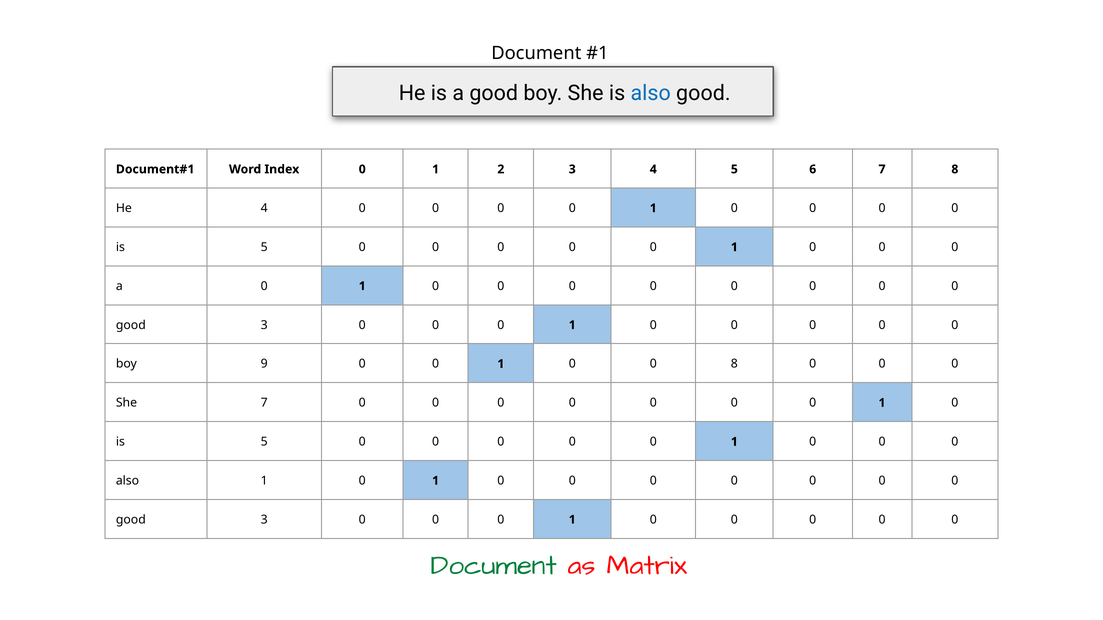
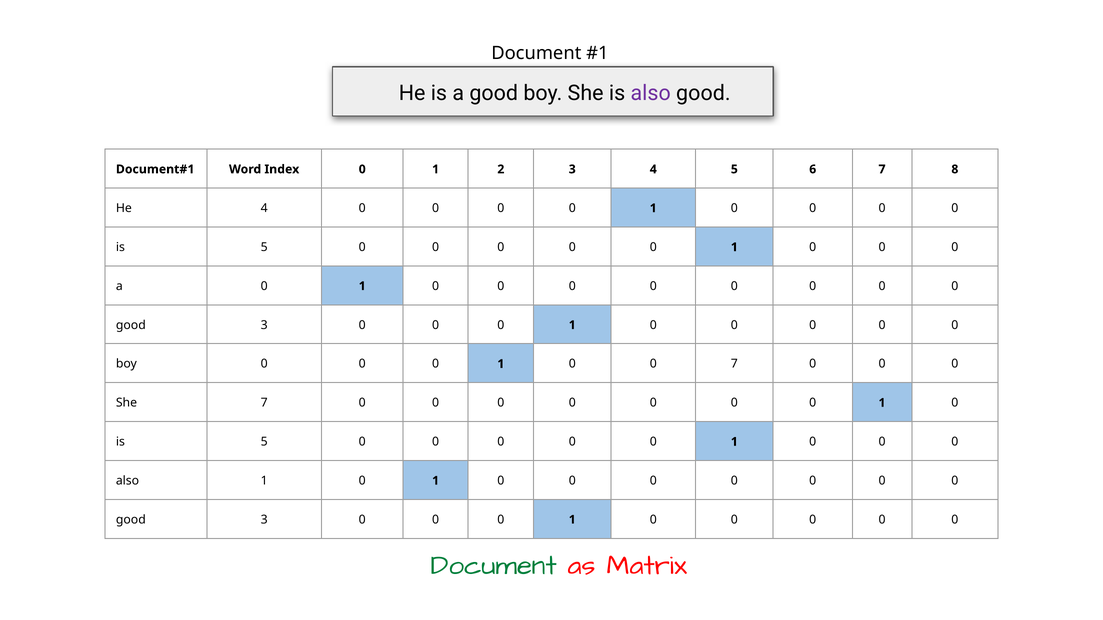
also colour: blue -> purple (651, 93)
boy 9: 9 -> 0 (264, 364)
0 8: 8 -> 7 (734, 364)
